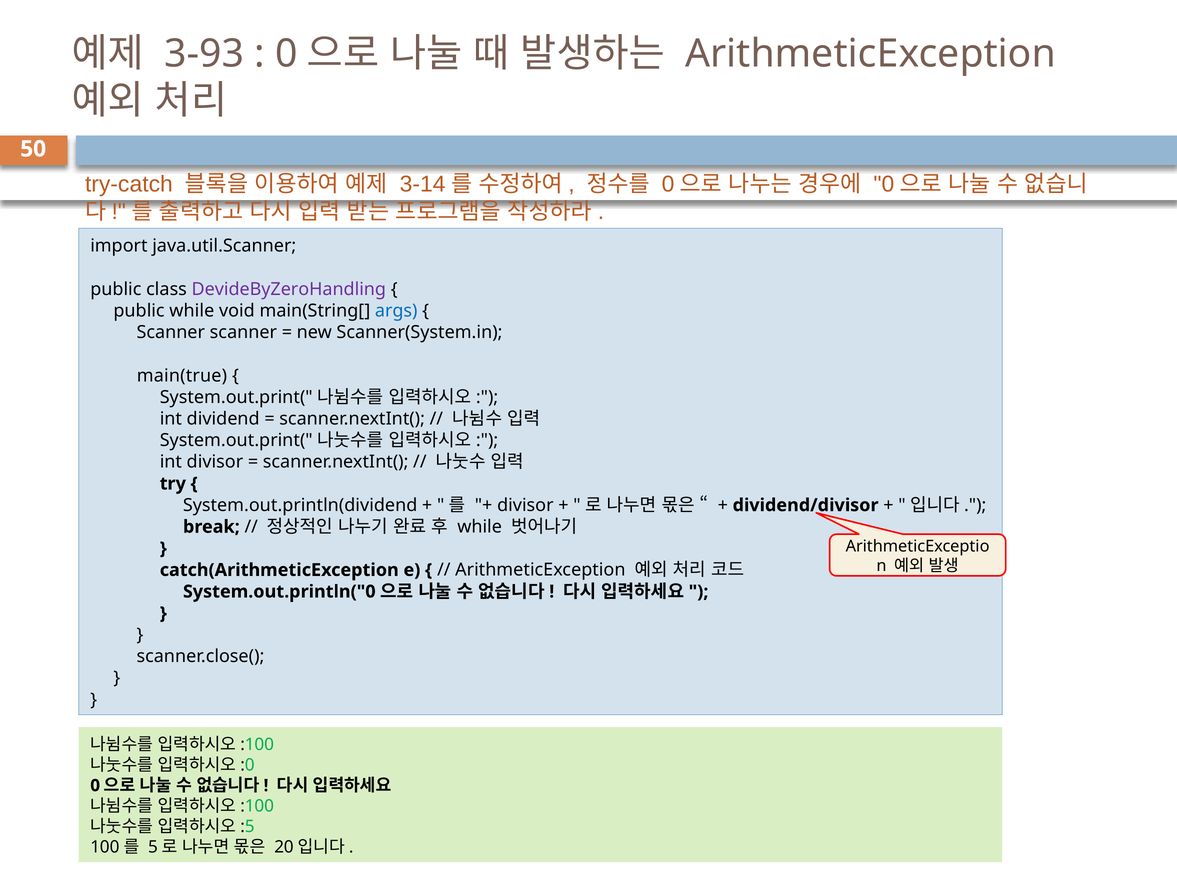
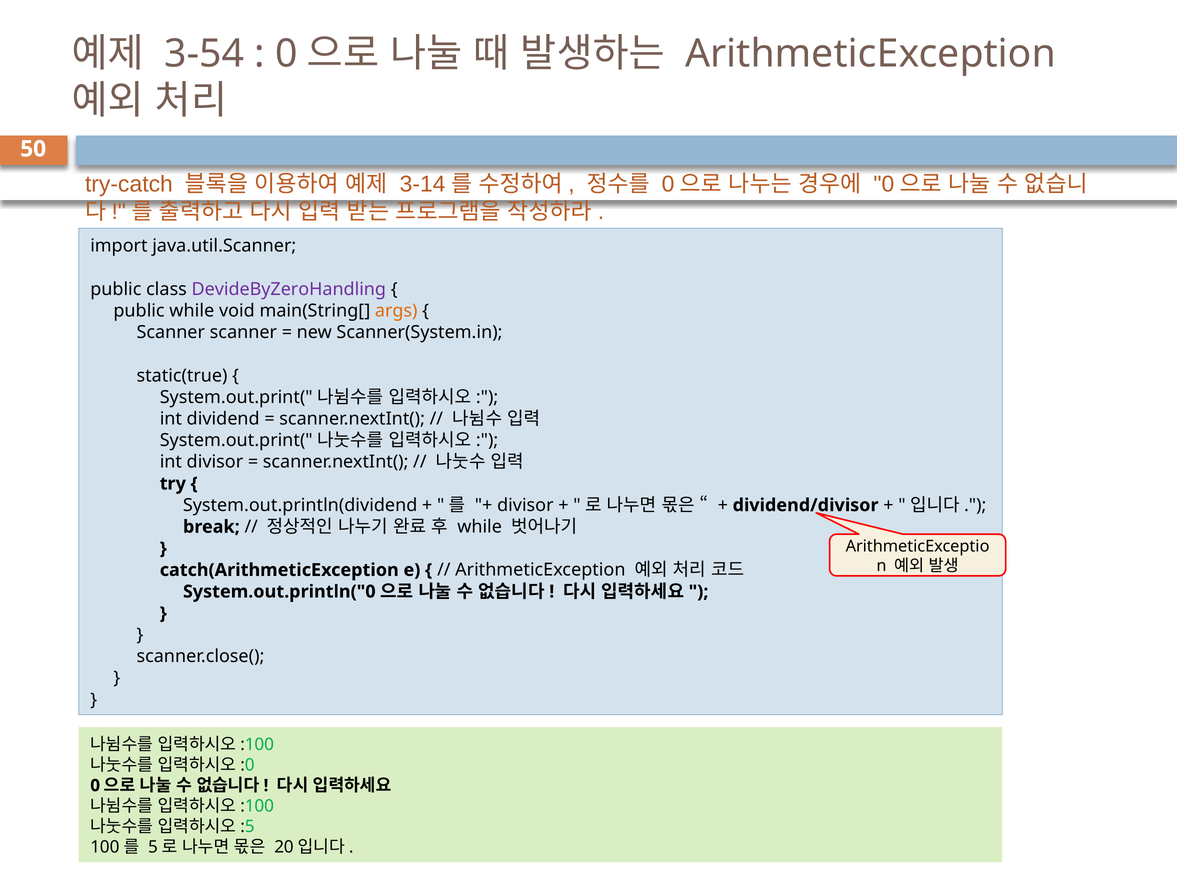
3-93: 3-93 -> 3-54 (204, 54)
args colour: blue -> orange (396, 311)
main(true: main(true -> static(true (182, 376)
